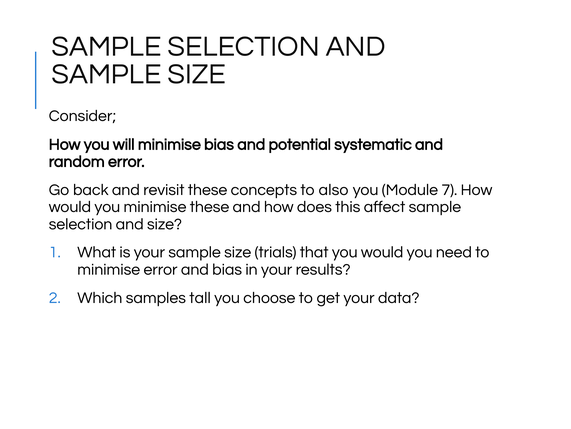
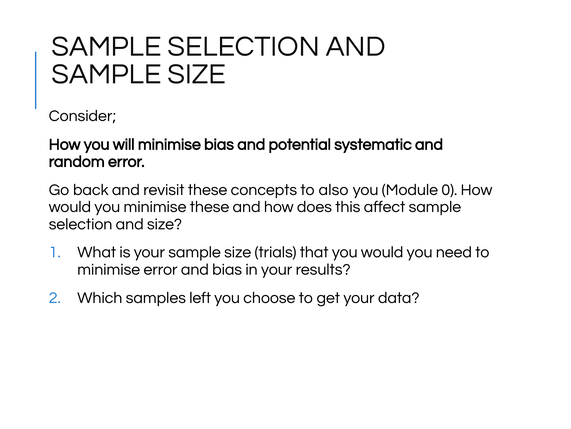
7: 7 -> 0 (449, 189)
tall: tall -> left (200, 297)
